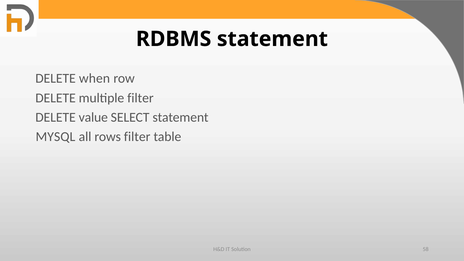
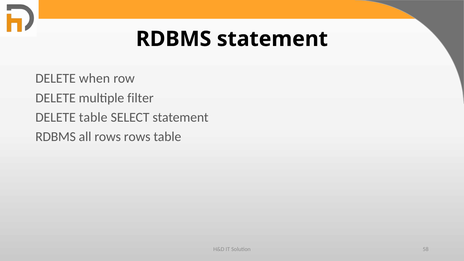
DELETE value: value -> table (93, 117)
MYSQL: MYSQL -> RDBMS (56, 137)
rows filter: filter -> rows (137, 137)
